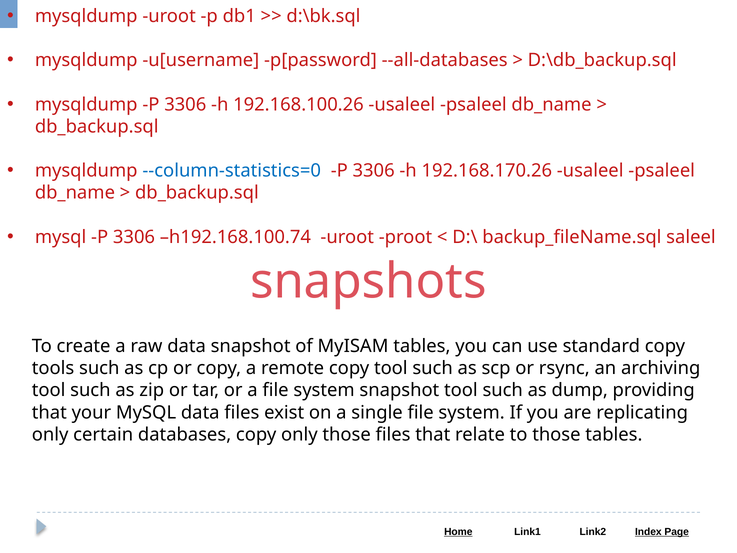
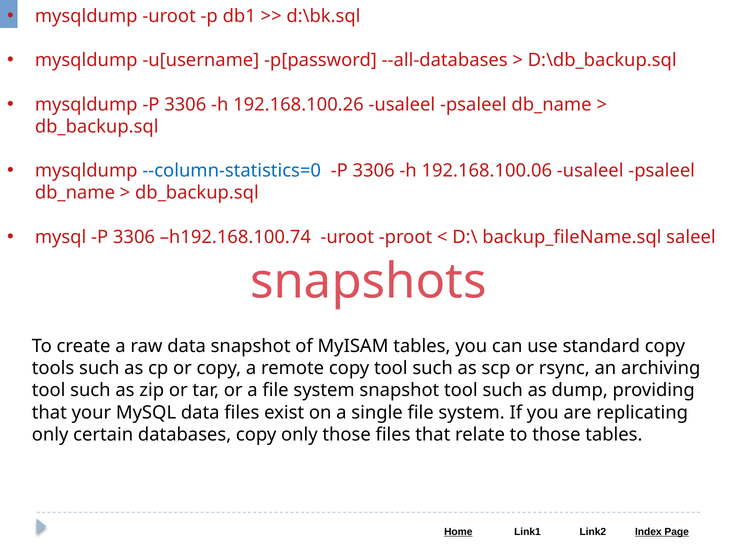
192.168.170.26: 192.168.170.26 -> 192.168.100.06 (487, 171)
